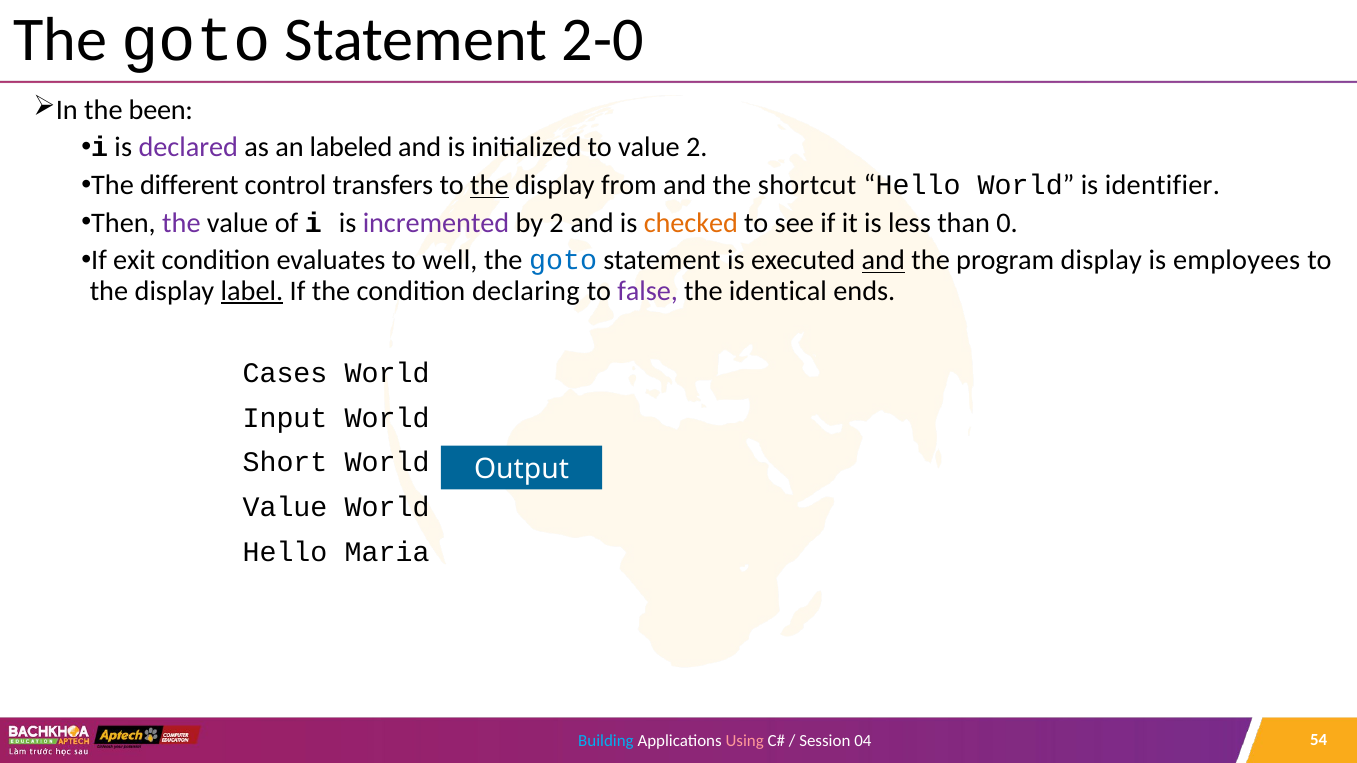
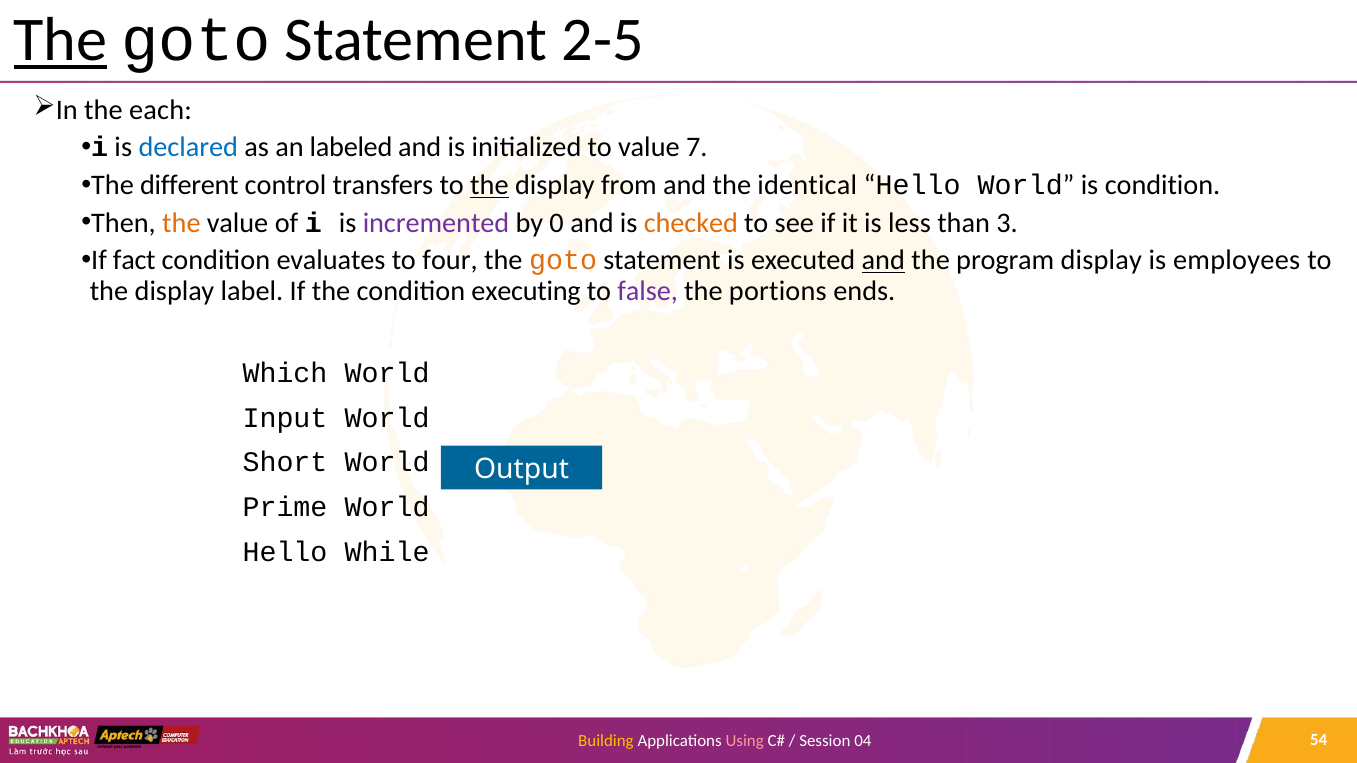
The underline: none -> present (60, 40)
2-0: 2-0 -> 2-5 (603, 40)
been: been -> each (161, 110)
declared colour: purple -> blue (188, 148)
value 2: 2 -> 7 (697, 148)
shortcut: shortcut -> identical (807, 185)
is identifier: identifier -> condition (1163, 185)
the colour: purple -> orange (181, 223)
by 2: 2 -> 0 (557, 223)
0: 0 -> 3 (1007, 223)
exit: exit -> fact (134, 260)
well: well -> four (450, 260)
goto colour: blue -> orange (563, 260)
label underline: present -> none (252, 291)
declaring: declaring -> executing (526, 291)
identical: identical -> portions (778, 291)
Cases: Cases -> Which (285, 373)
Value: Value -> Prime (285, 507)
Maria: Maria -> While (387, 552)
Building colour: light blue -> yellow (606, 741)
